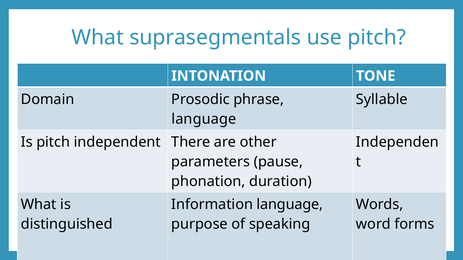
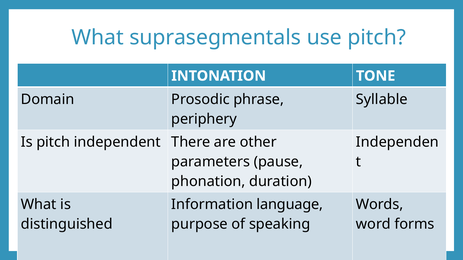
language: language -> periphery (204, 119)
